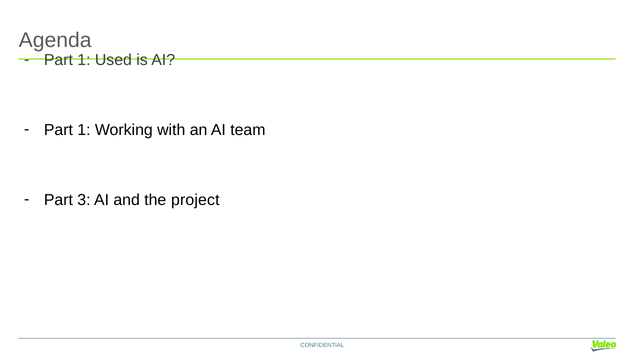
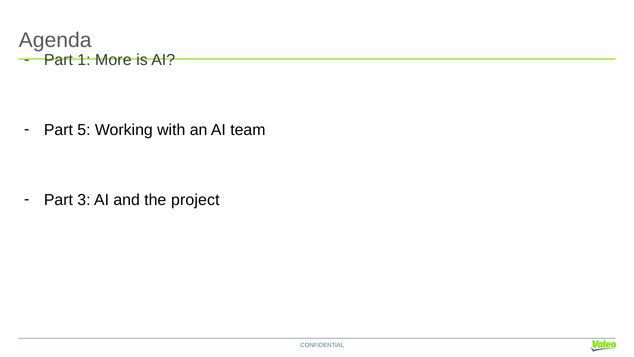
Used: Used -> More (113, 60)
1: 1 -> 5 (84, 130)
